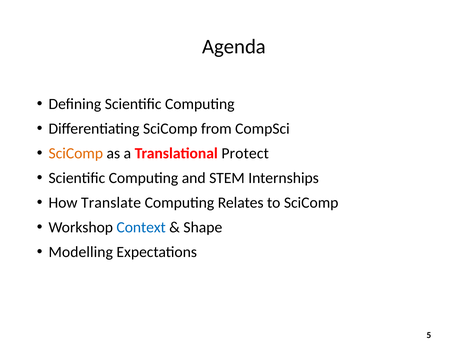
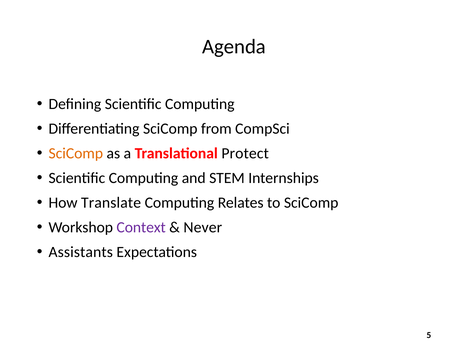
Context colour: blue -> purple (141, 227)
Shape: Shape -> Never (203, 227)
Modelling: Modelling -> Assistants (81, 252)
